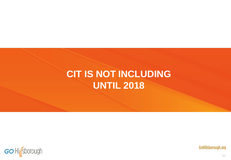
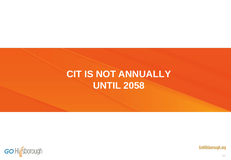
INCLUDING: INCLUDING -> ANNUALLY (145, 74)
2018: 2018 -> 2058 (134, 86)
